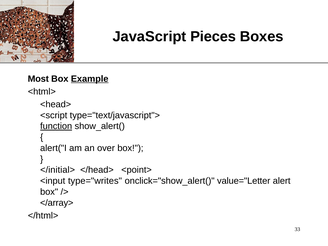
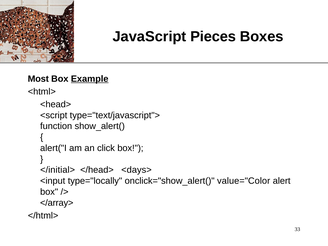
function underline: present -> none (56, 126)
over: over -> click (106, 148)
<point>: <point> -> <days> (136, 170)
type="writes: type="writes -> type="locally (95, 181)
value="Letter: value="Letter -> value="Color (244, 181)
